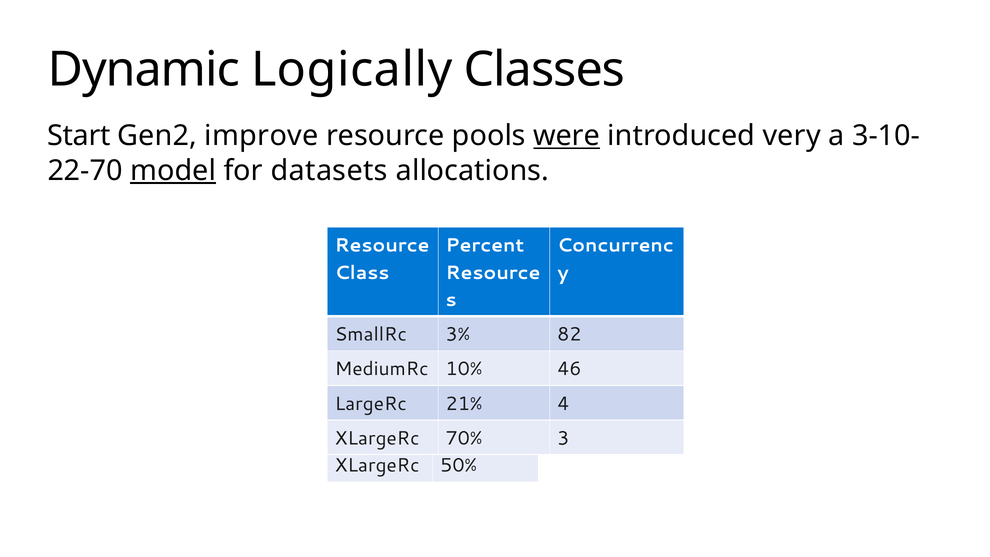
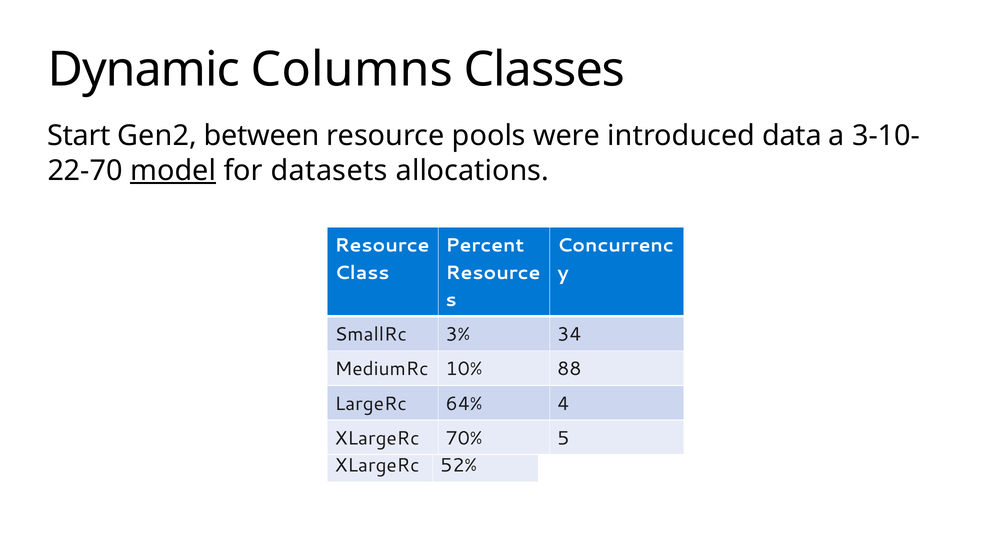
Logically: Logically -> Columns (352, 70)
improve: improve -> between (262, 136)
were underline: present -> none (567, 136)
very: very -> data (792, 136)
82: 82 -> 34 (569, 334)
46: 46 -> 88 (569, 369)
21%: 21% -> 64% (464, 404)
3: 3 -> 5 (563, 438)
50%: 50% -> 52% (459, 465)
